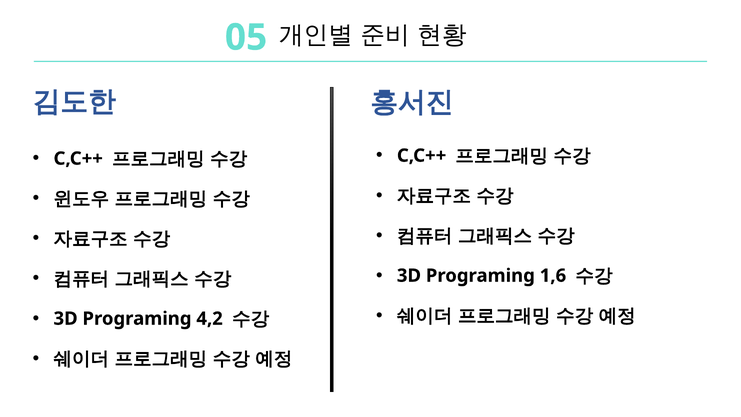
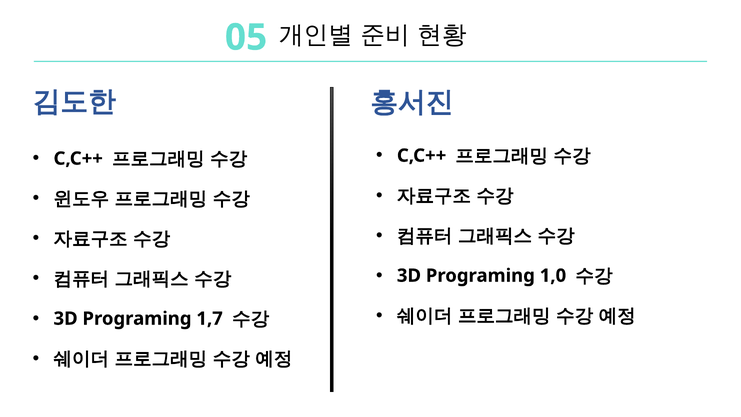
1,6: 1,6 -> 1,0 (553, 276)
4,2: 4,2 -> 1,7 (210, 318)
